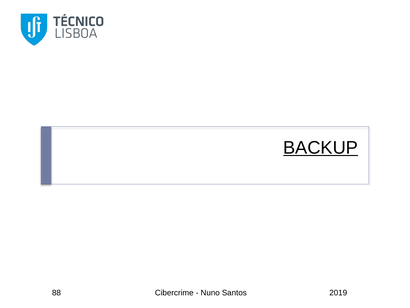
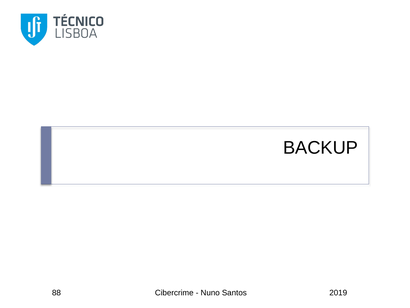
BACKUP underline: present -> none (321, 147)
